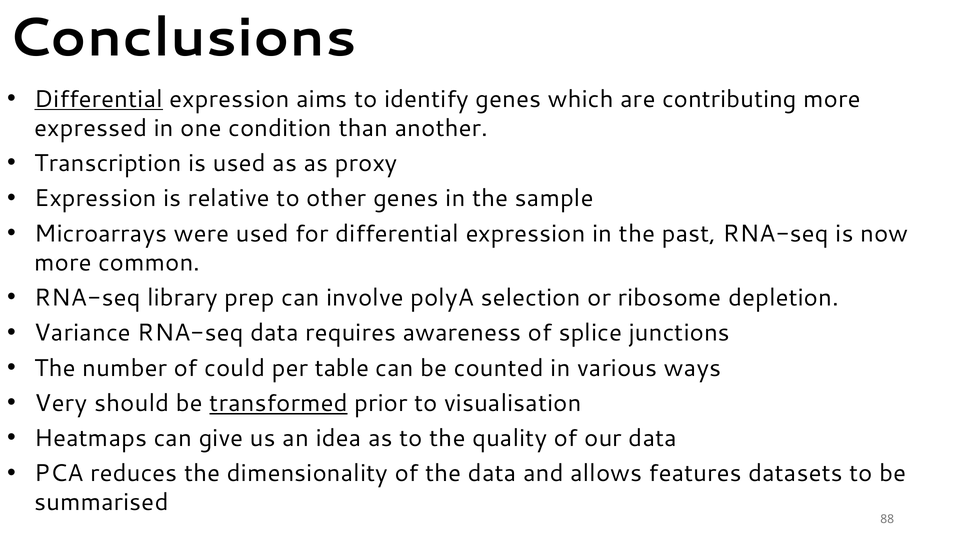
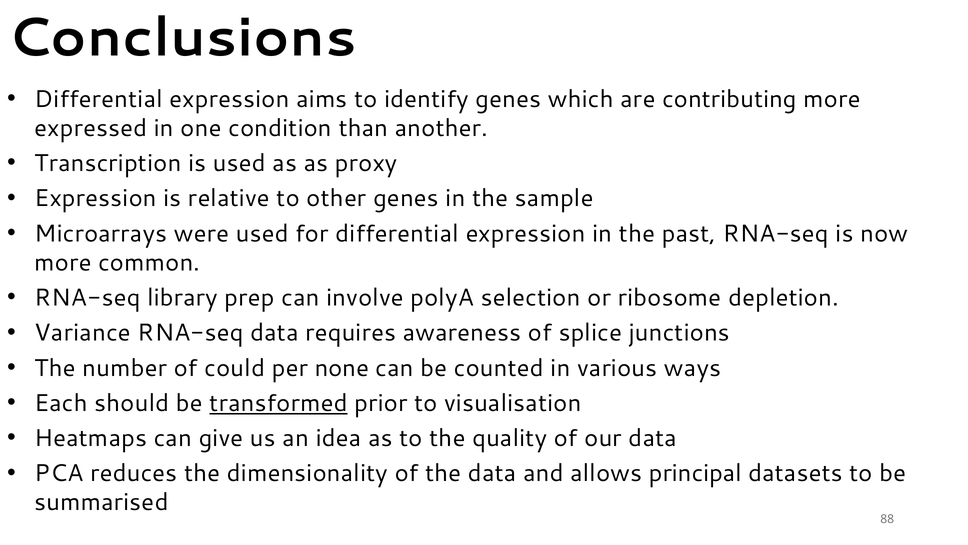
Differential underline: present -> none (99, 99)
table: table -> none (342, 368)
Very: Very -> Each (61, 403)
features: features -> principal (695, 473)
